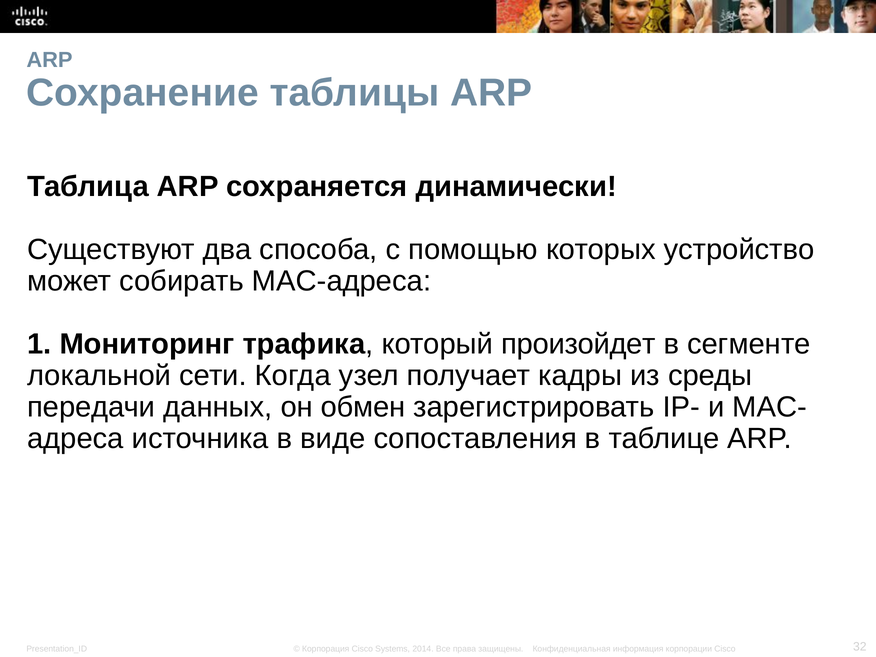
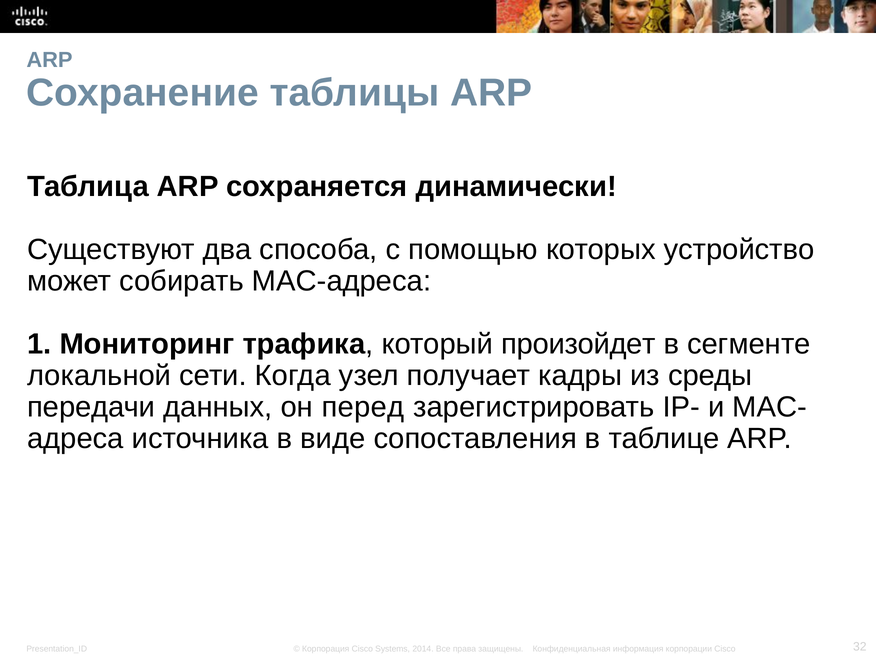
обмен: обмен -> перед (363, 407)
